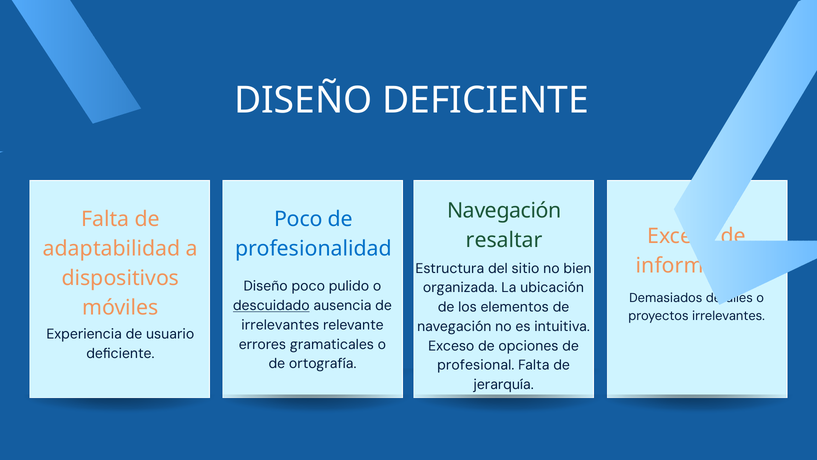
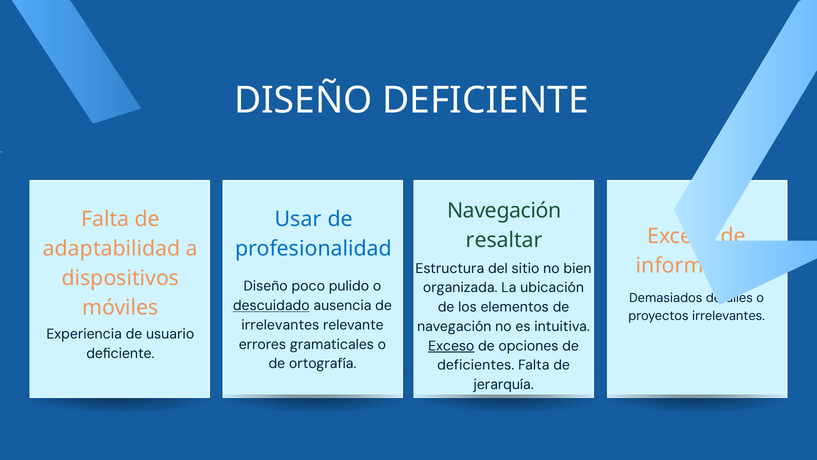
Poco: Poco -> Usar (298, 219)
Exceso underline: none -> present (451, 346)
profesional: profesional -> deficientes (476, 365)
